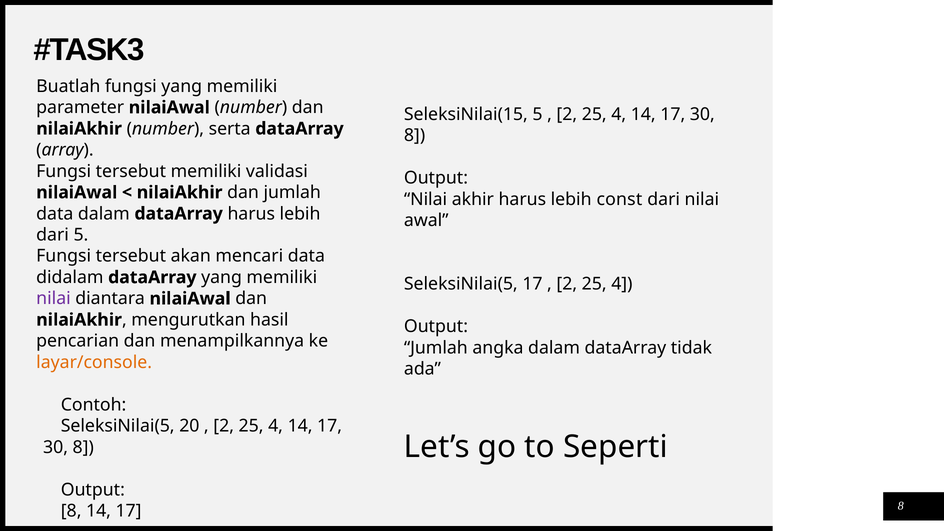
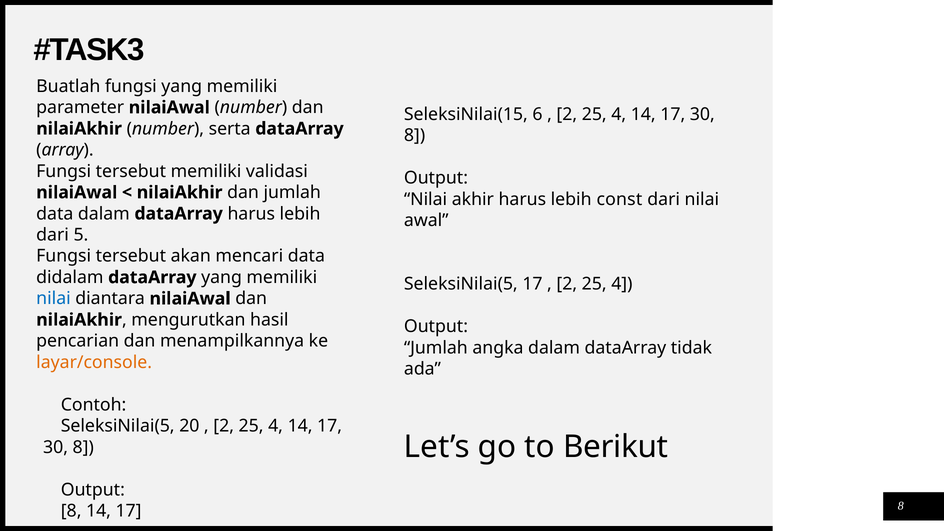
SeleksiNilai(15 5: 5 -> 6 (537, 114)
nilai colour: purple -> blue (53, 299)
Seperti: Seperti -> Berikut (616, 447)
